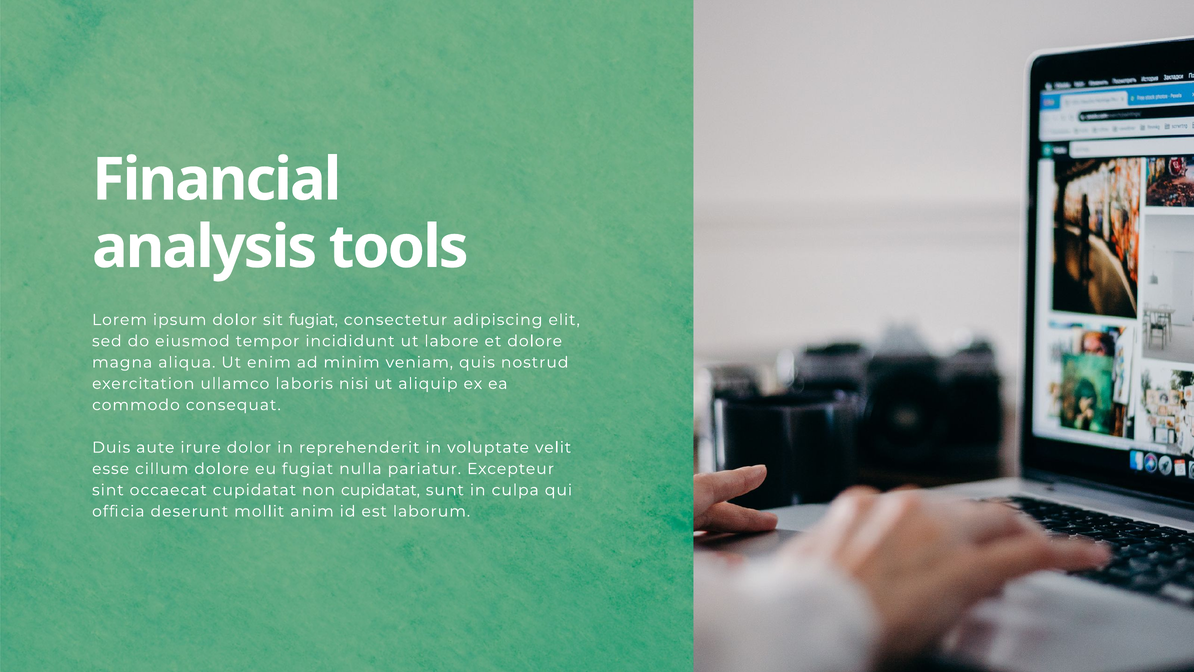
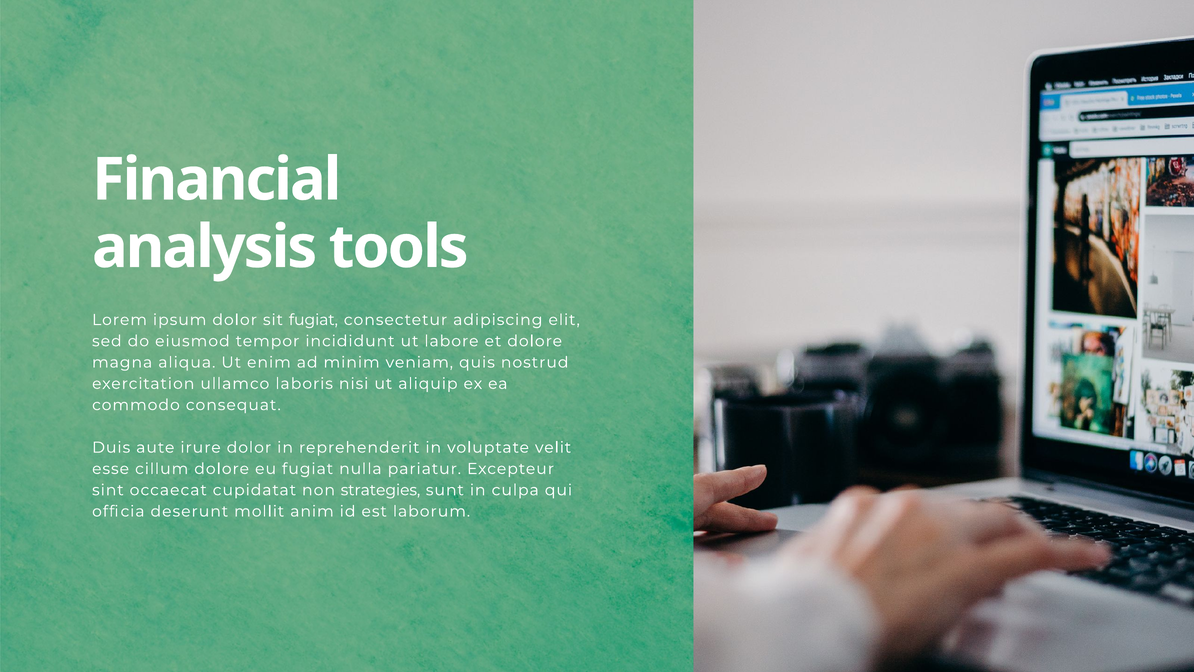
non cupidatat: cupidatat -> strategies (380, 490)
